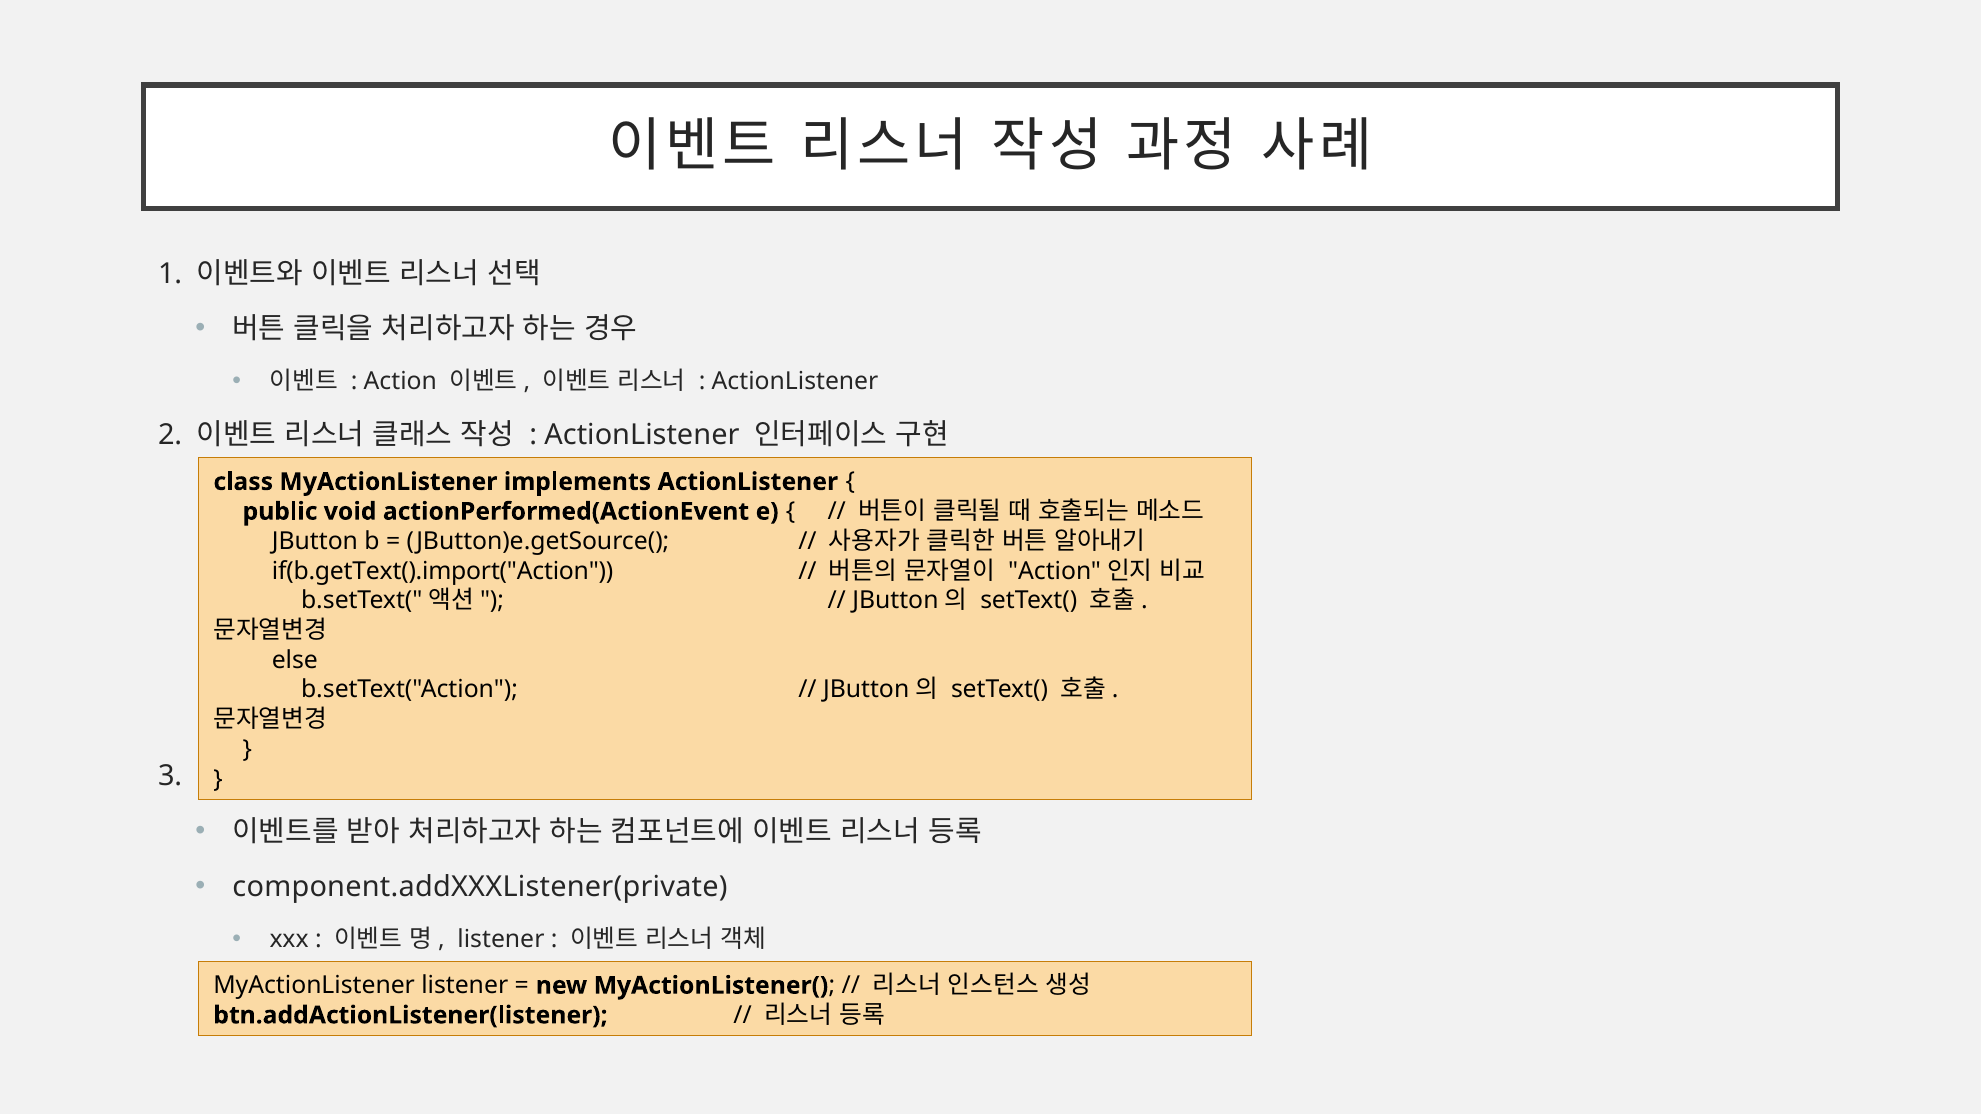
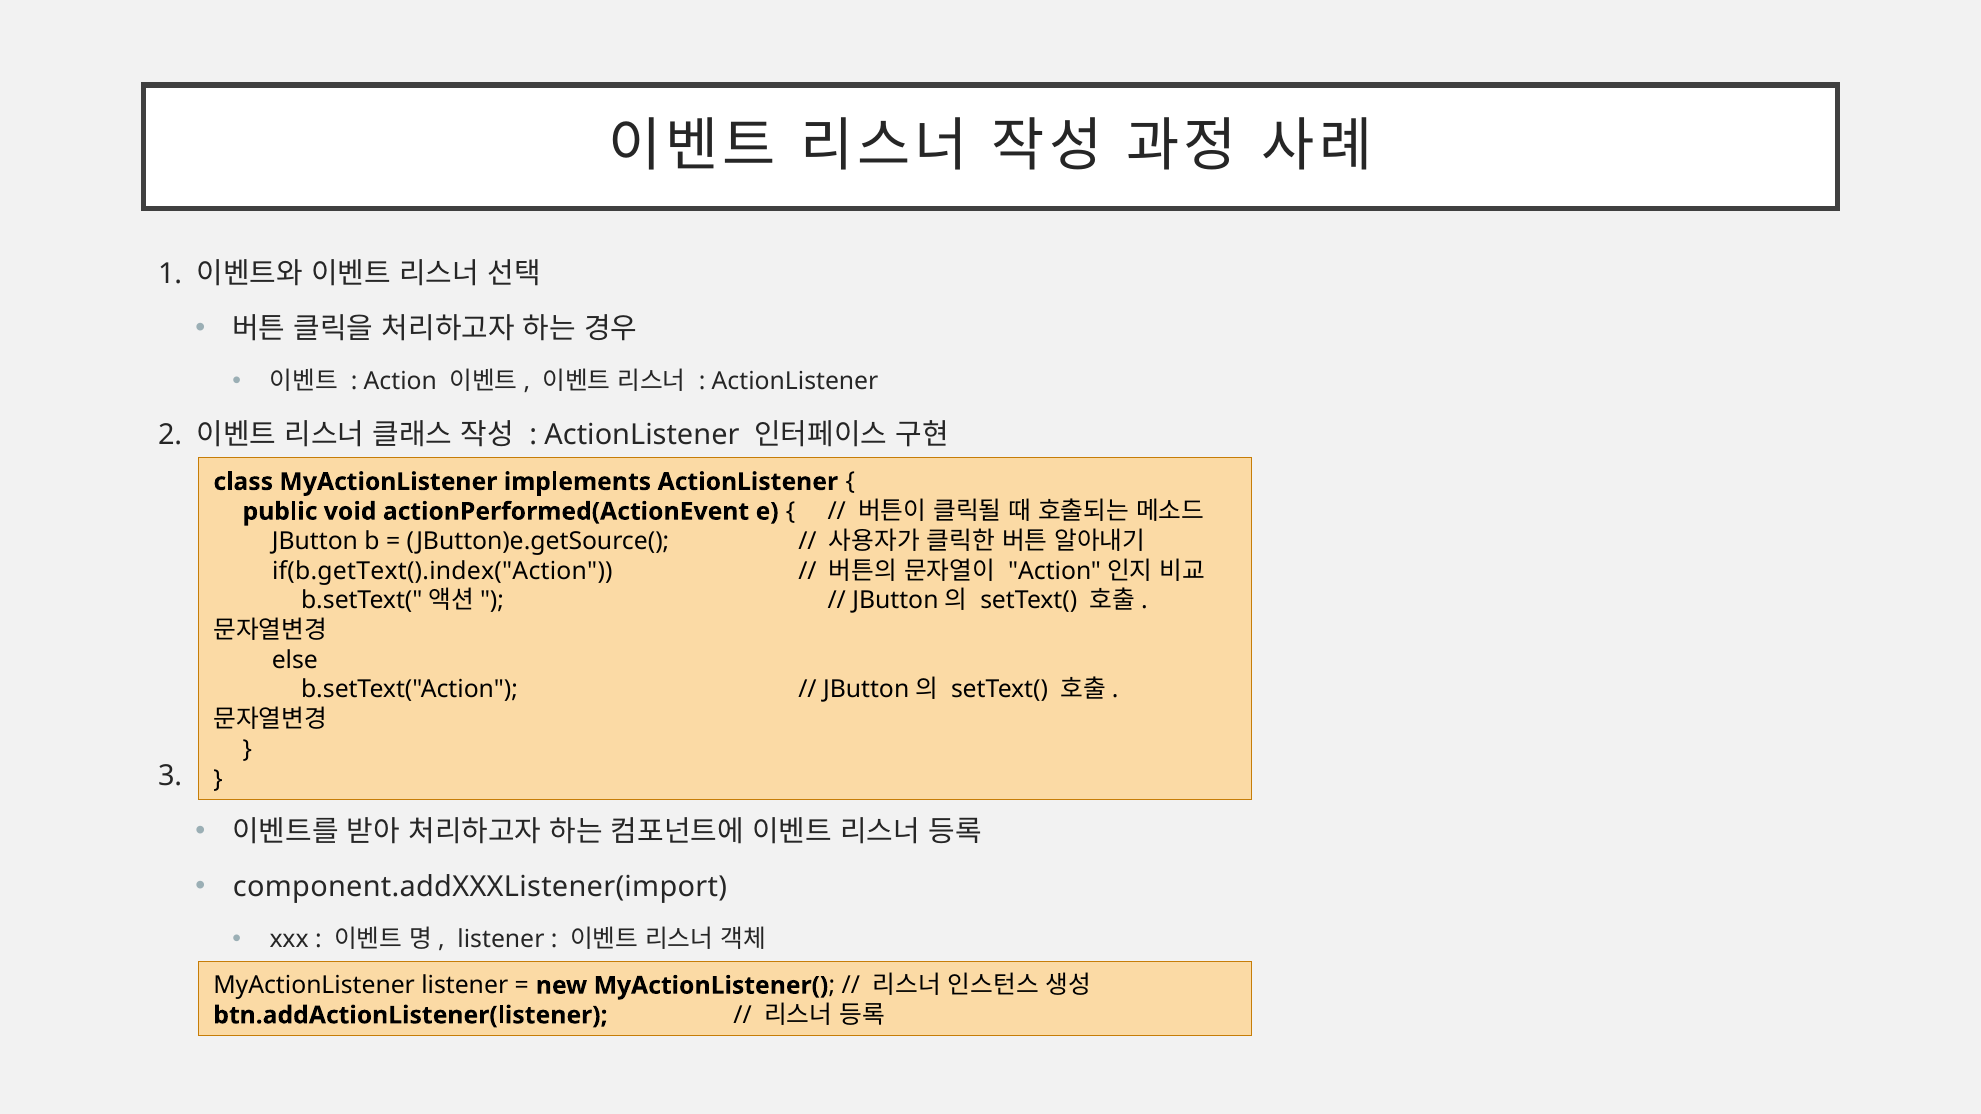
if(b.getText().import("Action: if(b.getText().import("Action -> if(b.getText().index("Action (442, 571)
component.addXXXListener(private: component.addXXXListener(private -> component.addXXXListener(import (480, 887)
